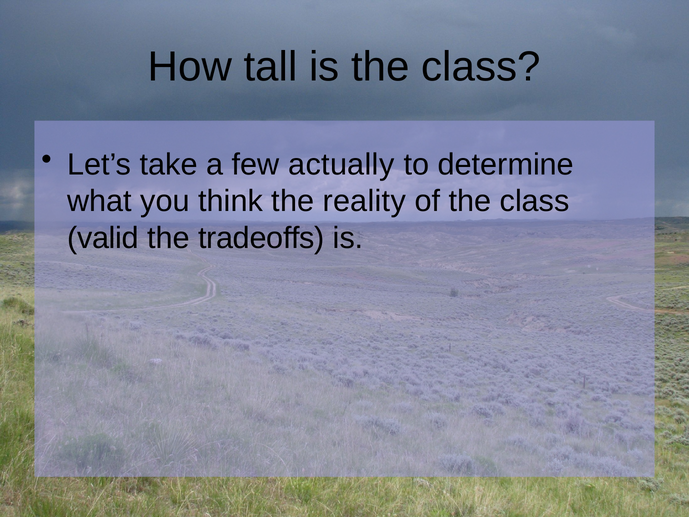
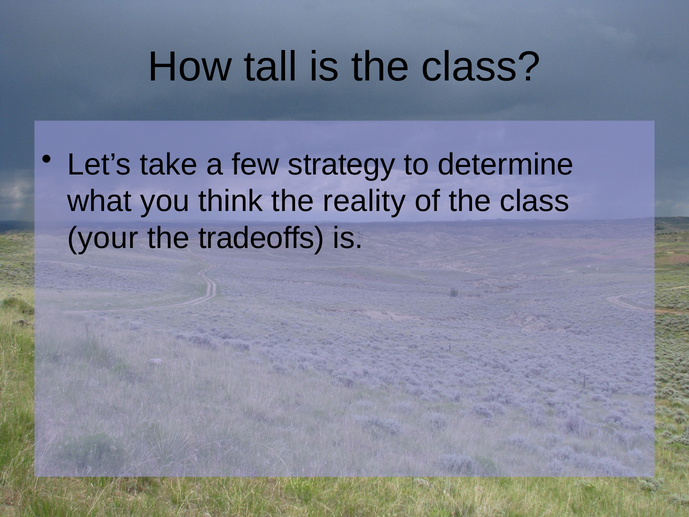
actually: actually -> strategy (342, 164)
valid: valid -> your (103, 238)
